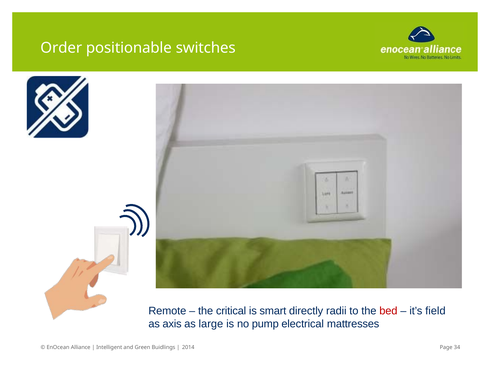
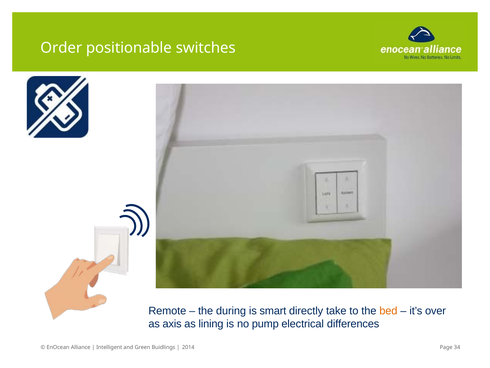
critical: critical -> during (231, 310)
radii: radii -> take (336, 310)
bed colour: red -> orange (388, 310)
field: field -> over (436, 310)
large: large -> lining (211, 323)
mattresses: mattresses -> differences (353, 323)
